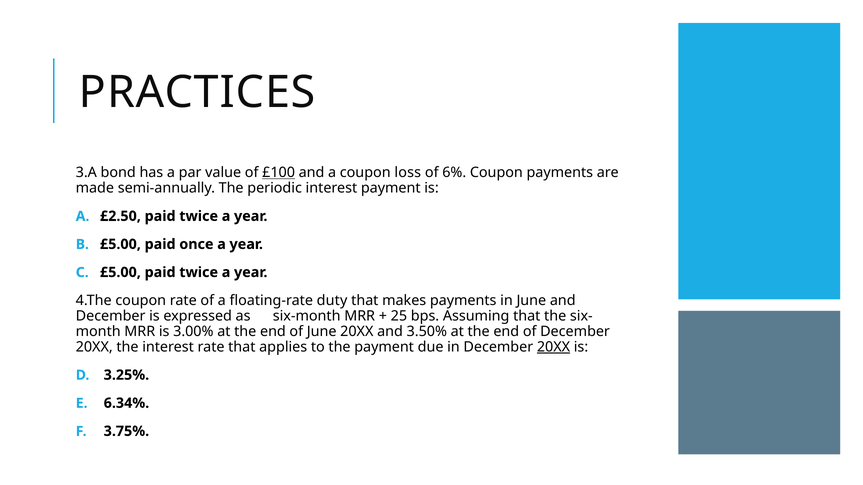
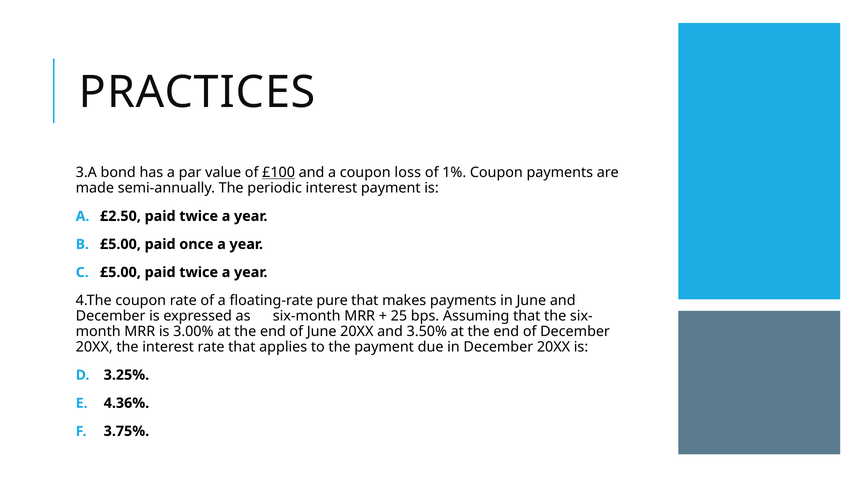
6%: 6% -> 1% (454, 173)
duty: duty -> pure (332, 301)
20XX underline: present -> none (553, 347)
6.34%: 6.34% -> 4.36% (126, 403)
